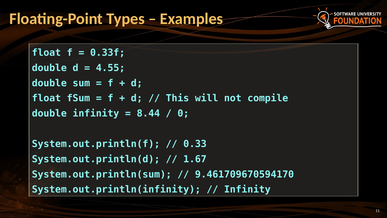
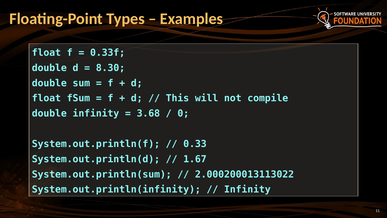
4.55: 4.55 -> 8.30 (110, 68)
8.44: 8.44 -> 3.68 (148, 113)
9.461709670594170: 9.461709670594170 -> 2.000200013113022 (244, 174)
